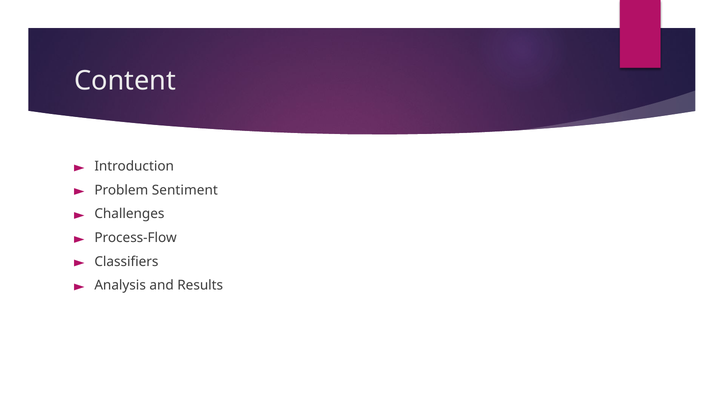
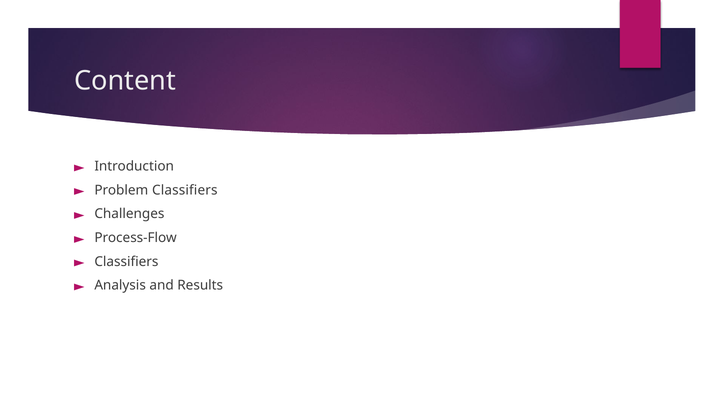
Problem Sentiment: Sentiment -> Classifiers (185, 190)
